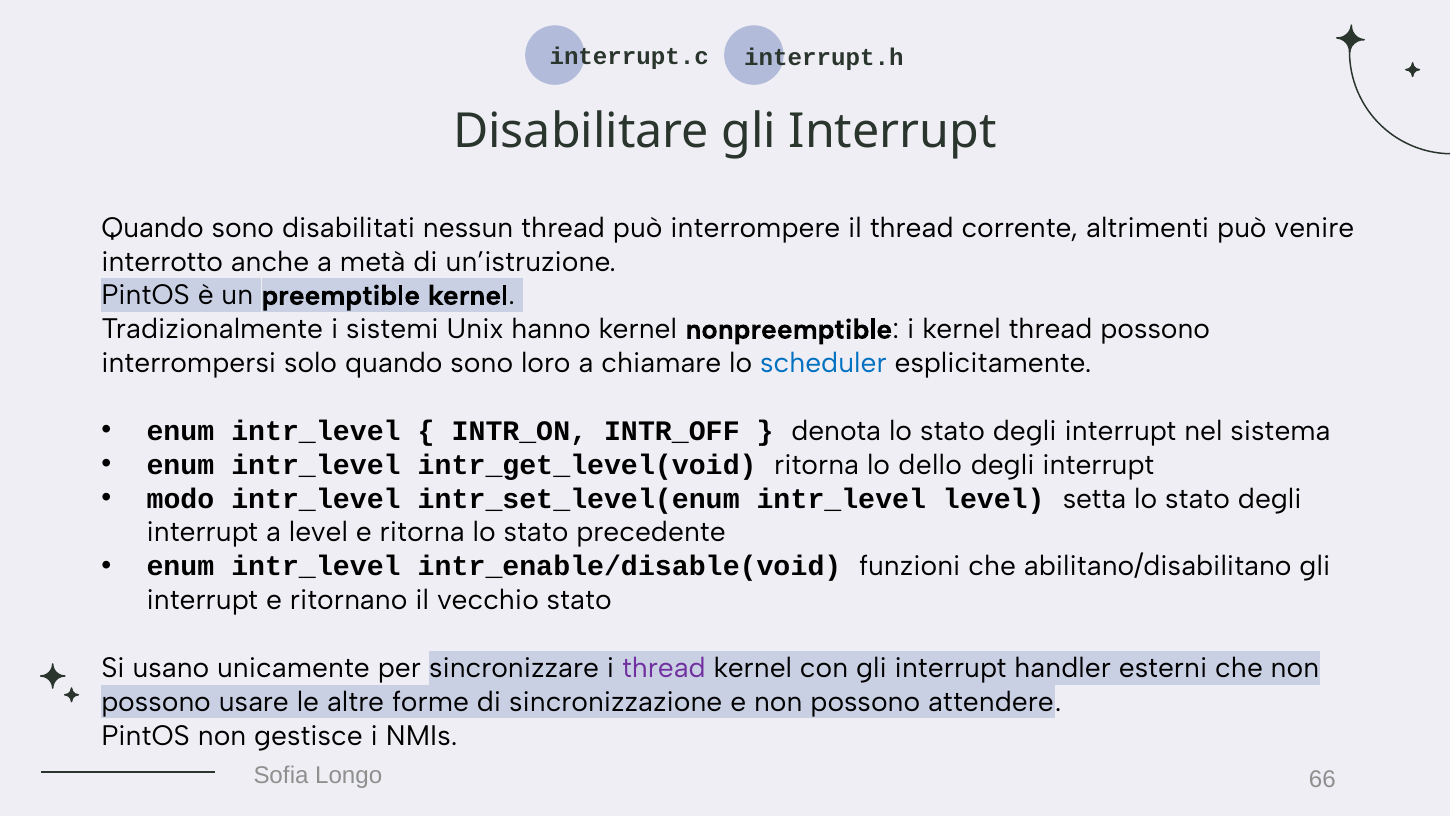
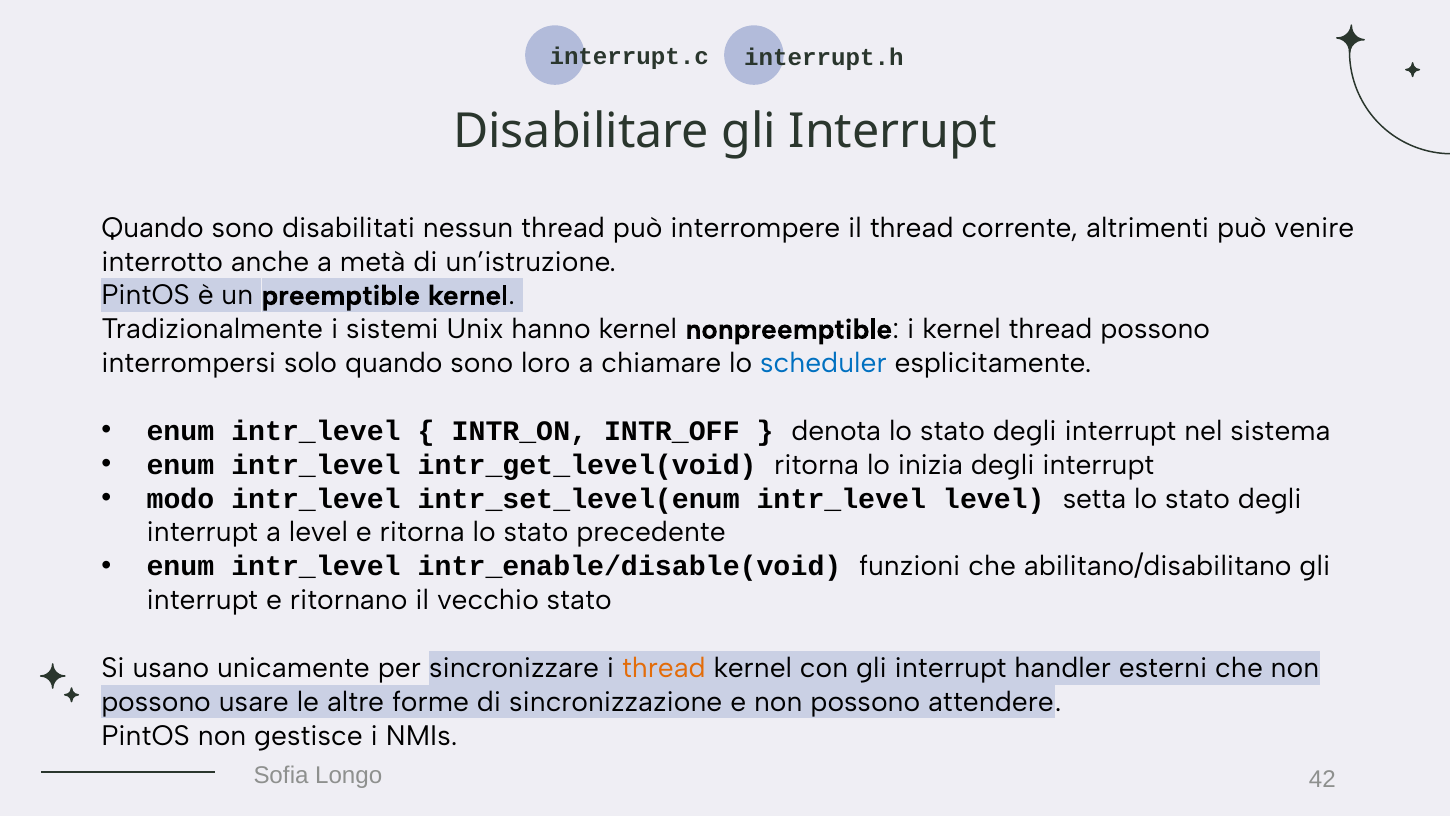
dello: dello -> inizia (931, 465)
thread colour: purple -> orange (664, 668)
66: 66 -> 42 (1322, 779)
